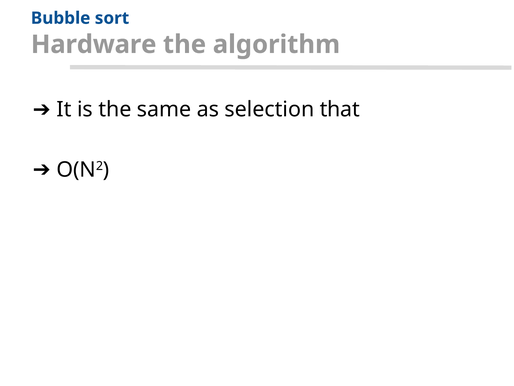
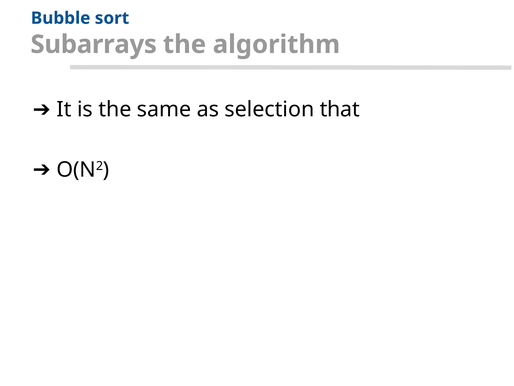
Hardware: Hardware -> Subarrays (94, 44)
